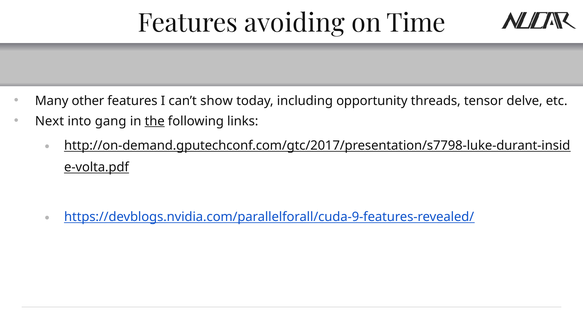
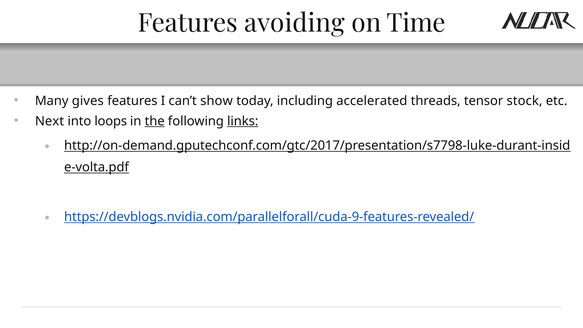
other: other -> gives (88, 101)
opportunity: opportunity -> accelerated (372, 101)
delve: delve -> stock (525, 101)
gang: gang -> loops (111, 121)
links underline: none -> present (243, 121)
